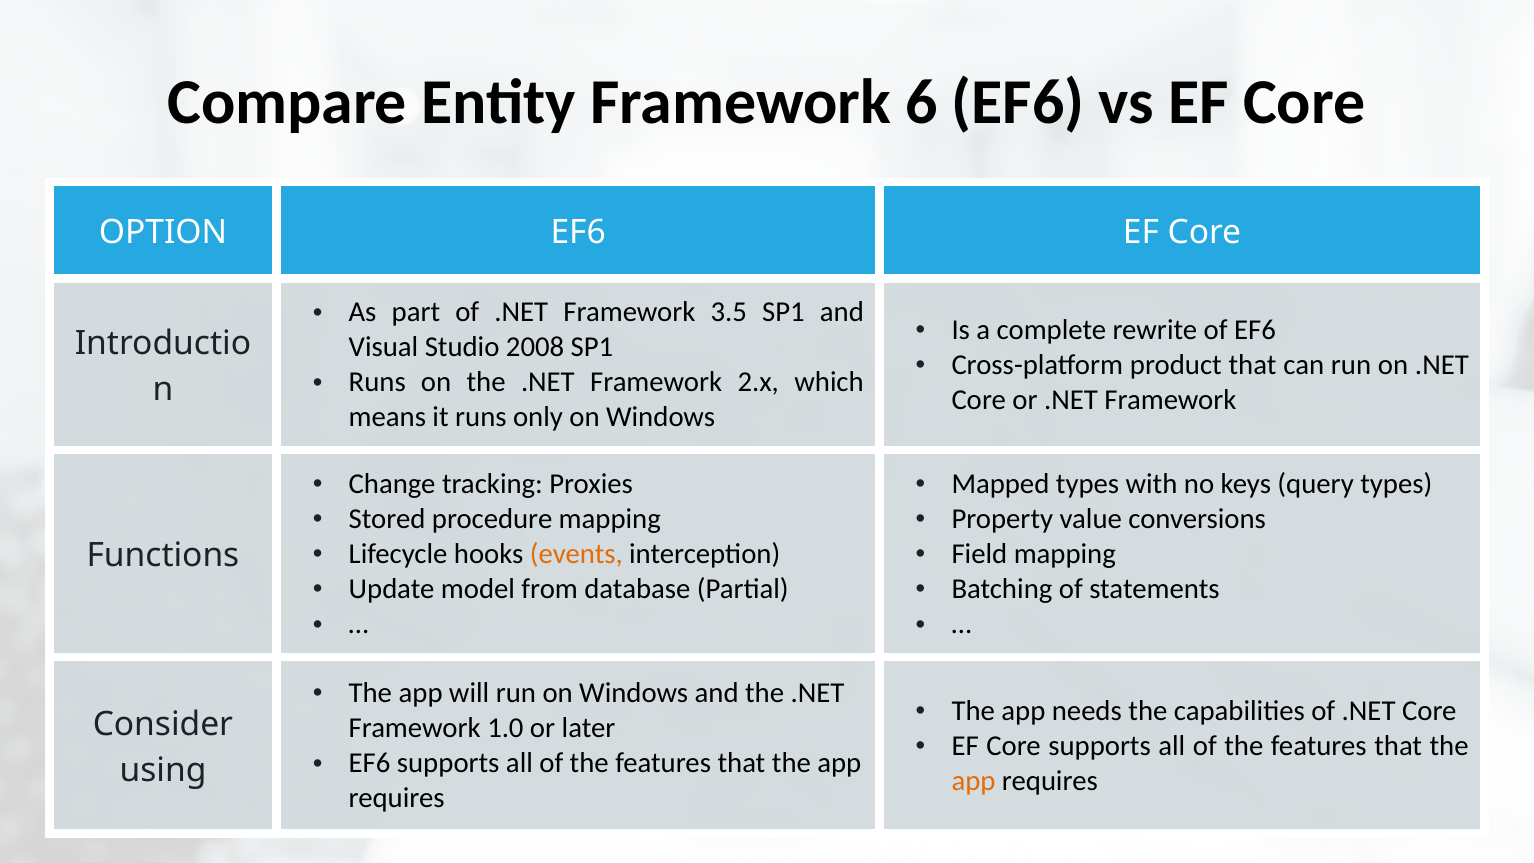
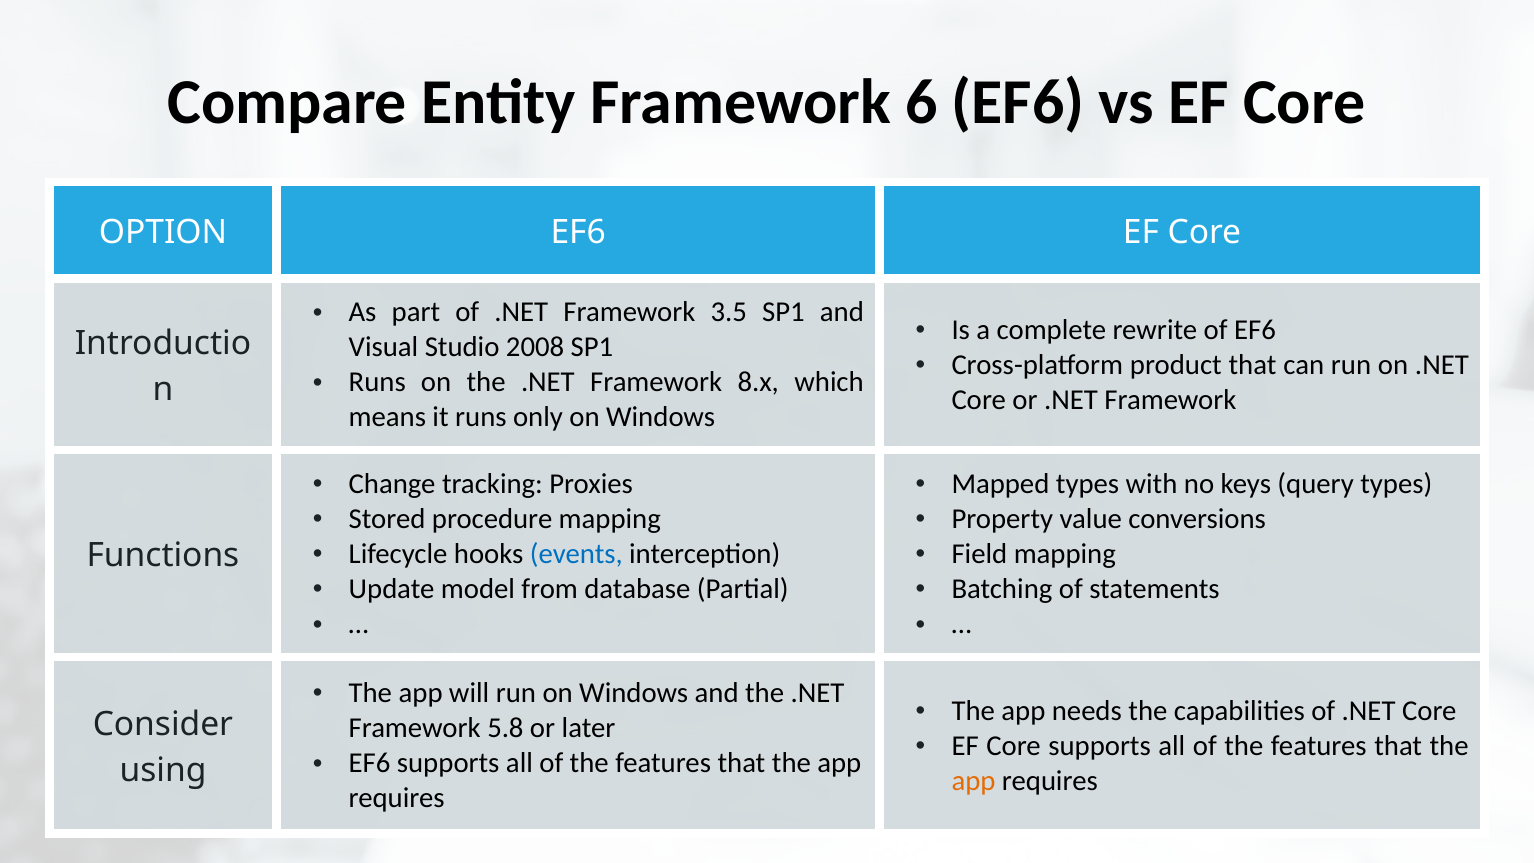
2.x: 2.x -> 8.x (758, 382)
events colour: orange -> blue (576, 554)
1.0: 1.0 -> 5.8 (505, 728)
